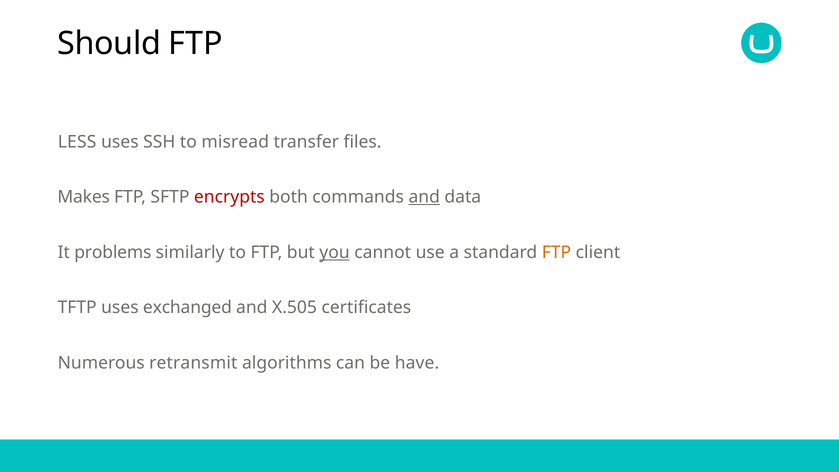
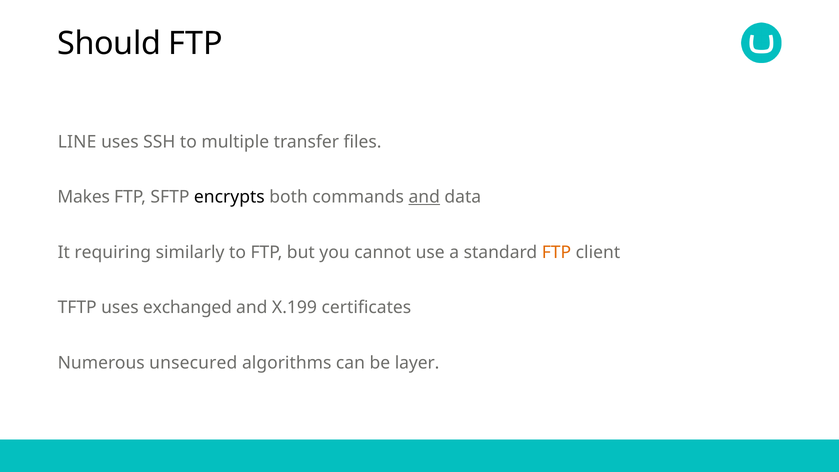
LESS: LESS -> LINE (77, 142)
misread: misread -> multiple (235, 142)
encrypts colour: red -> black (229, 197)
problems: problems -> requiring (113, 252)
you underline: present -> none (335, 252)
X.505: X.505 -> X.199 (294, 308)
retransmit: retransmit -> unsecured (193, 363)
have: have -> layer (417, 363)
